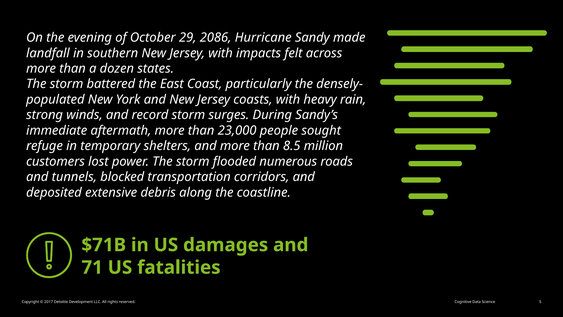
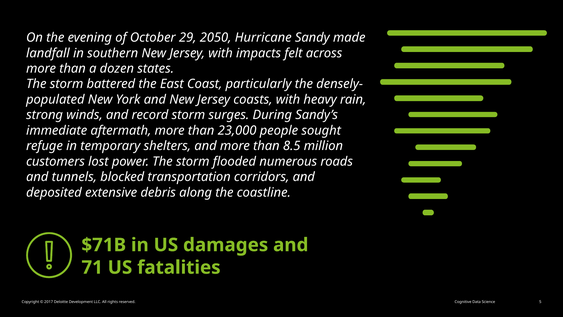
2086: 2086 -> 2050 (216, 38)
